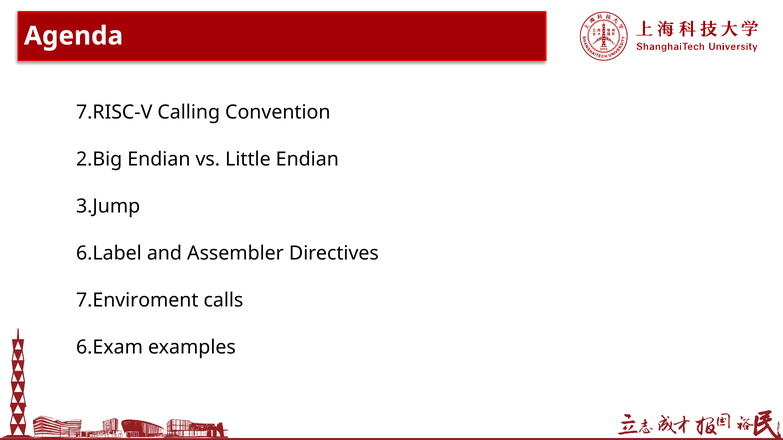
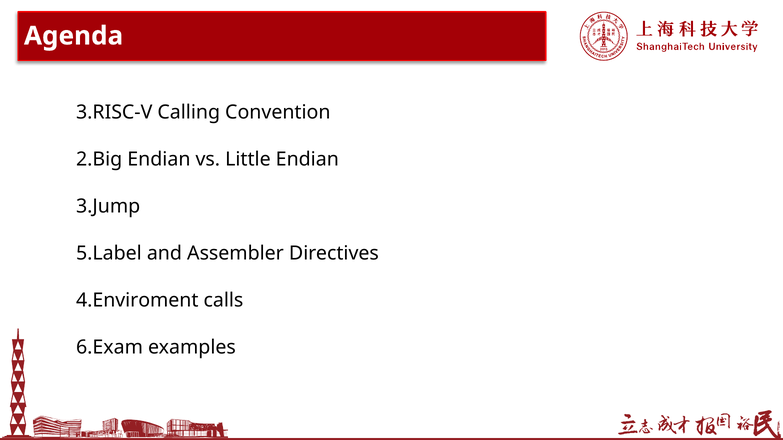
7.RISC-V: 7.RISC-V -> 3.RISC-V (114, 113)
6.Label: 6.Label -> 5.Label (109, 253)
7.Enviroment: 7.Enviroment -> 4.Enviroment (137, 300)
